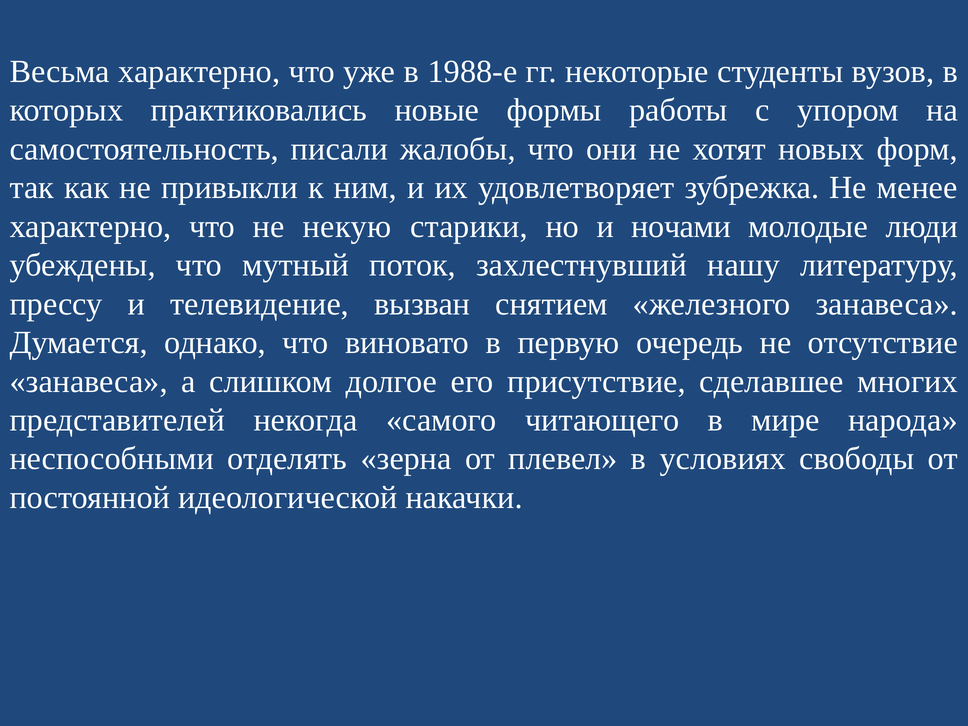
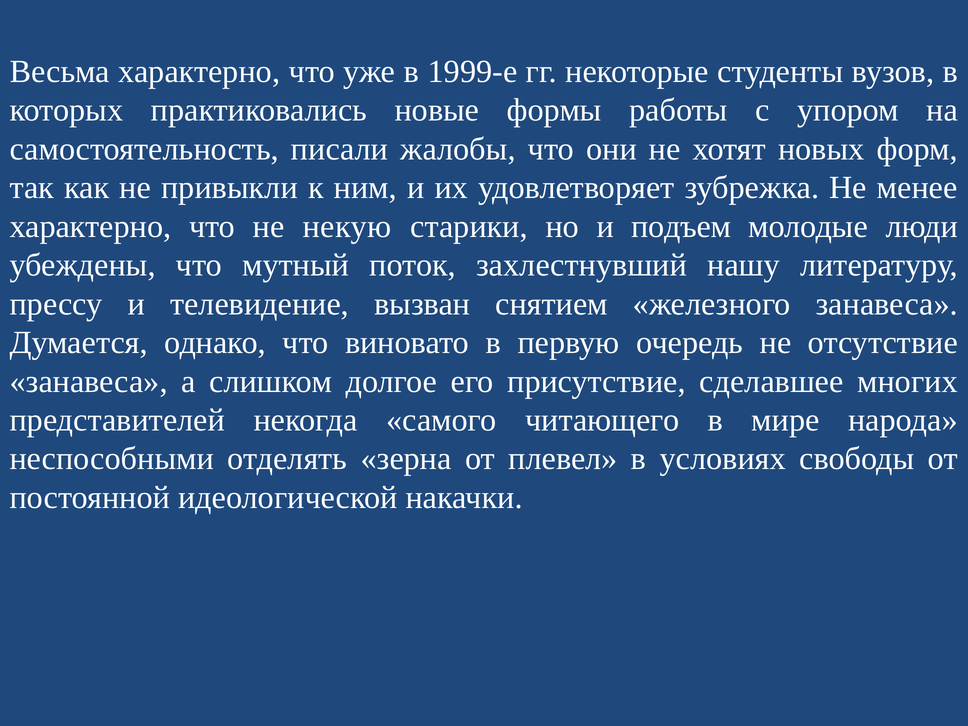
1988-е: 1988-е -> 1999-е (473, 72)
ночами: ночами -> подъем (681, 227)
